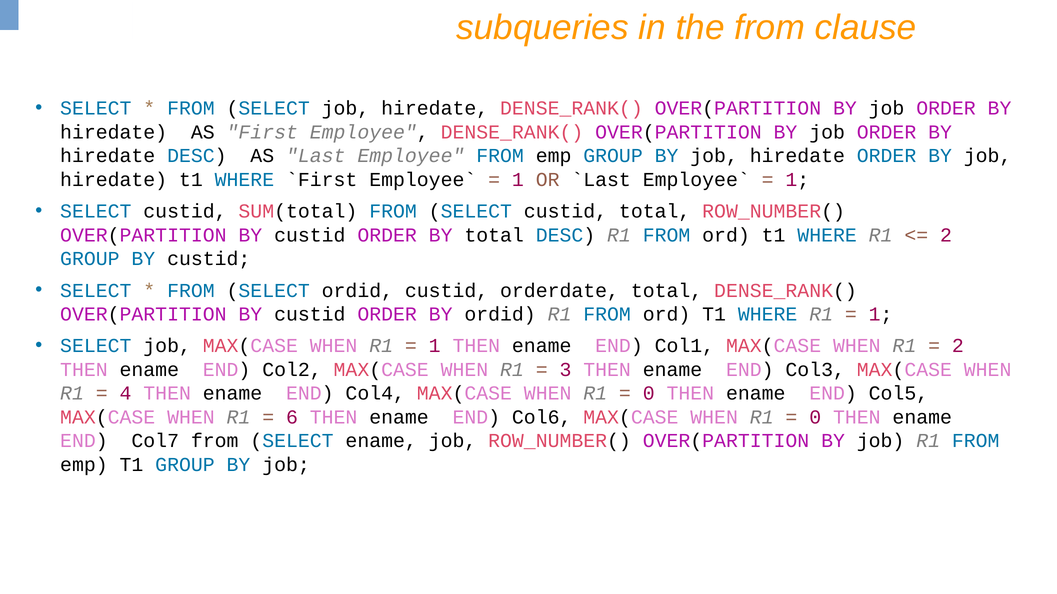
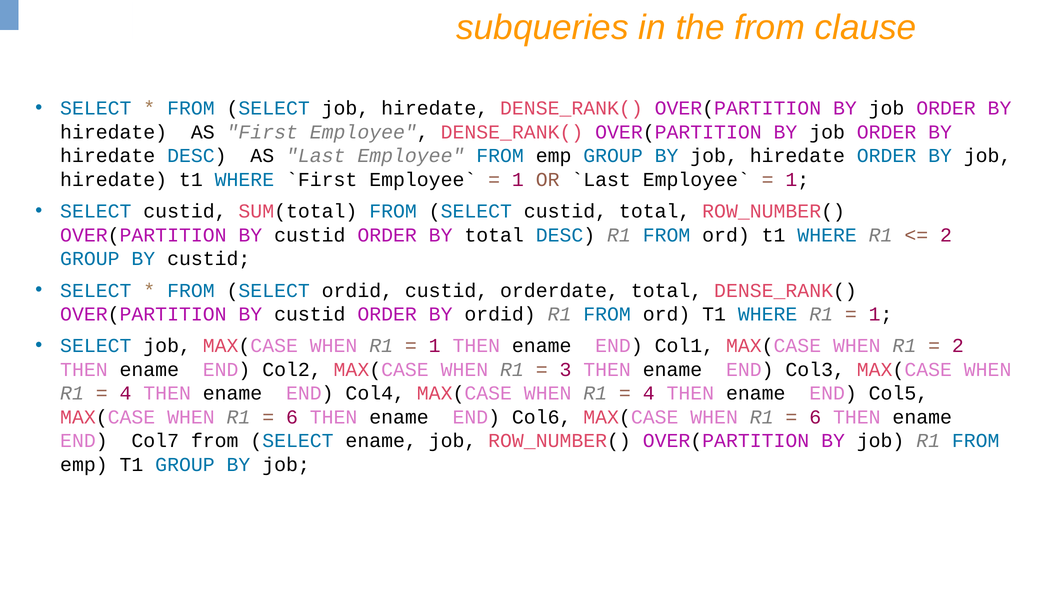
0: 0 -> 4 (649, 394)
0: 0 -> 6 (815, 418)
